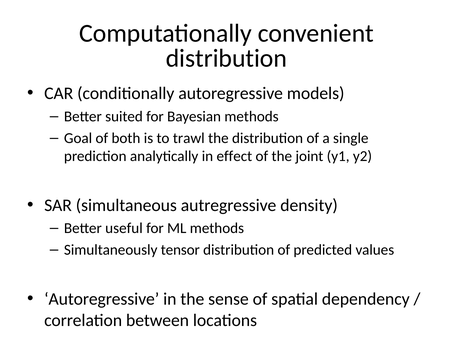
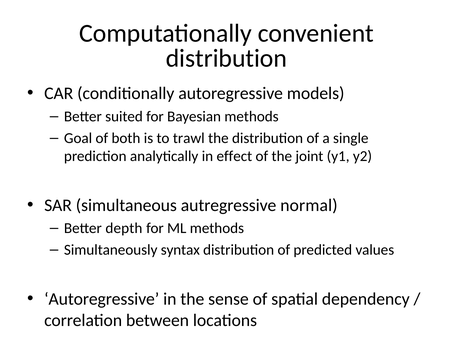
density: density -> normal (309, 205)
useful: useful -> depth (124, 228)
tensor: tensor -> syntax (180, 250)
